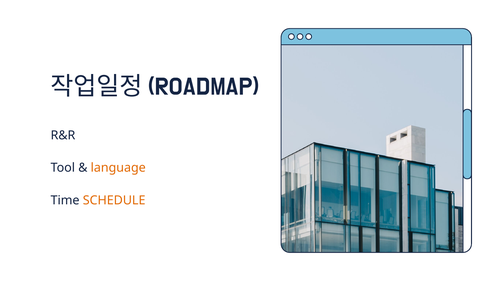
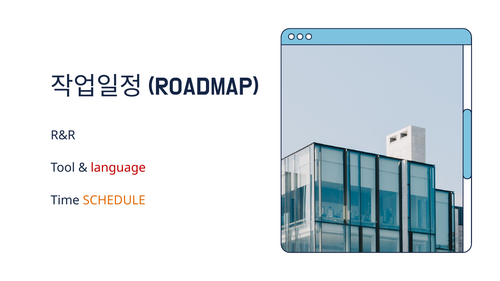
language colour: orange -> red (118, 168)
